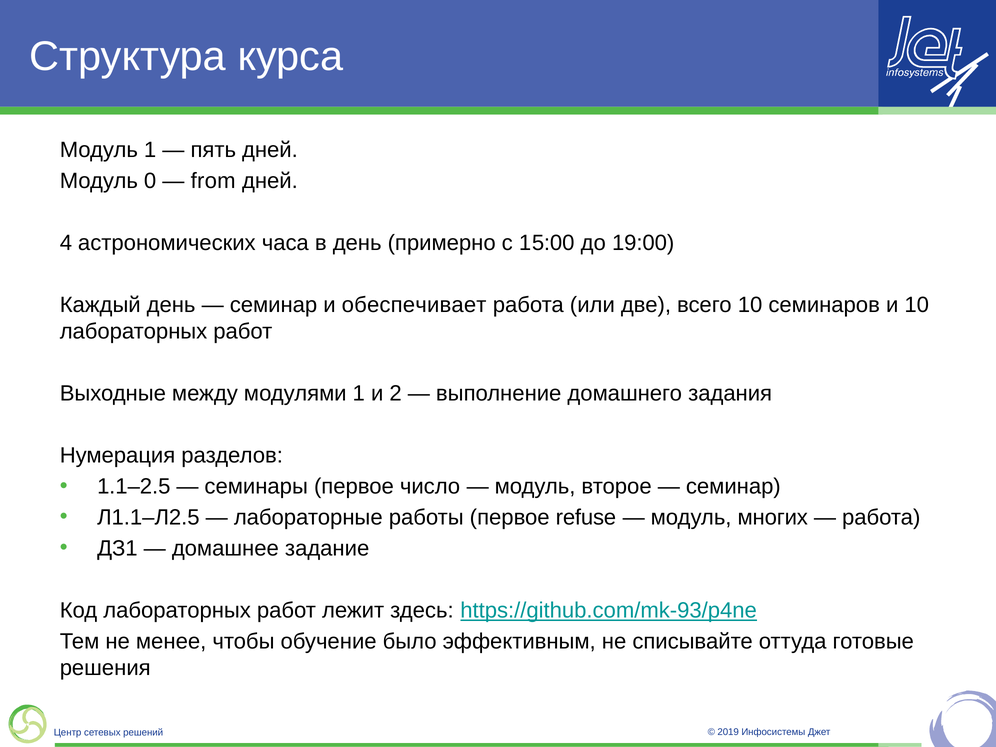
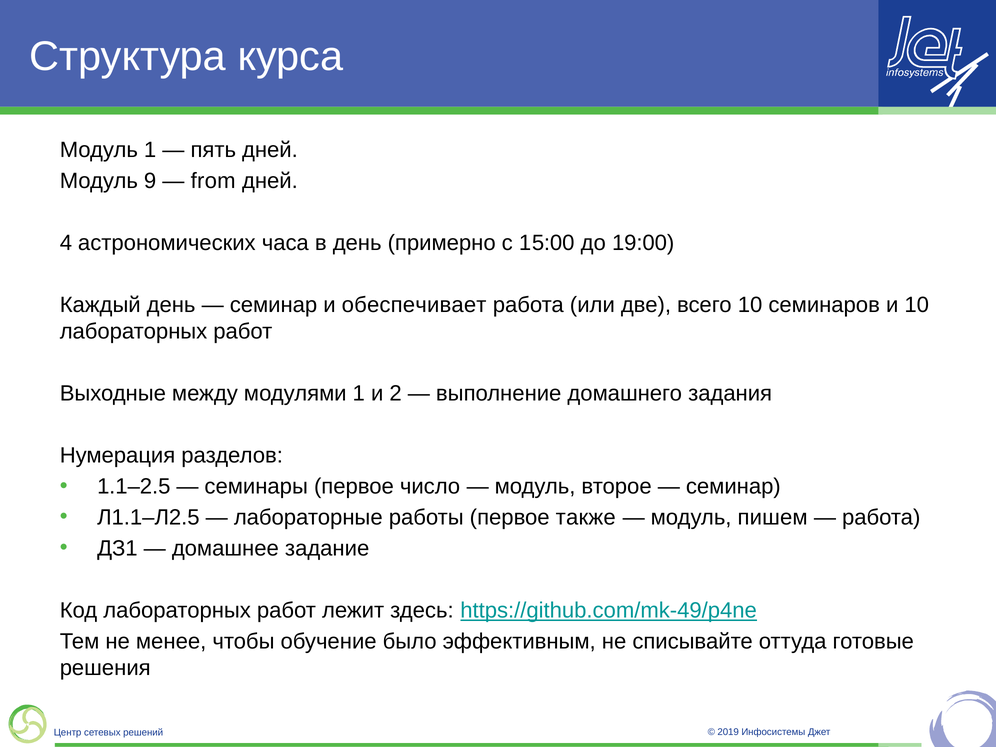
0: 0 -> 9 (150, 181)
refuse: refuse -> также (586, 517)
многих: многих -> пишем (773, 517)
https://github.com/mk-93/p4ne: https://github.com/mk-93/p4ne -> https://github.com/mk-49/p4ne (609, 610)
